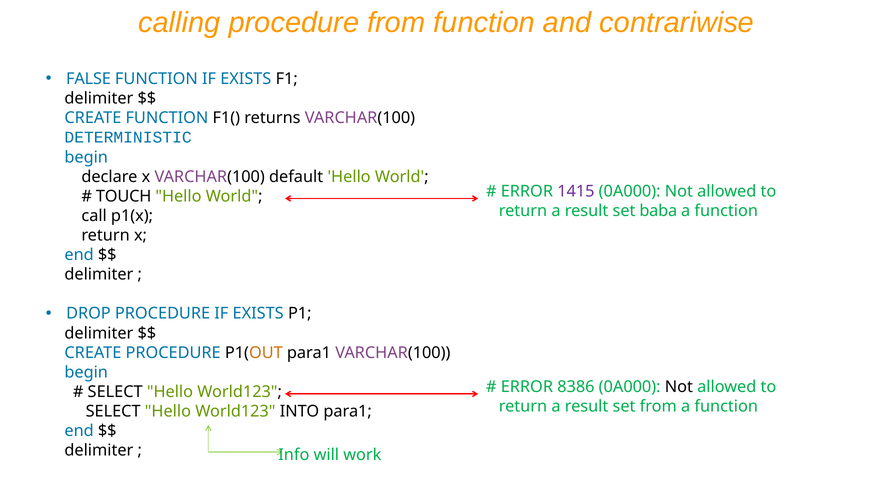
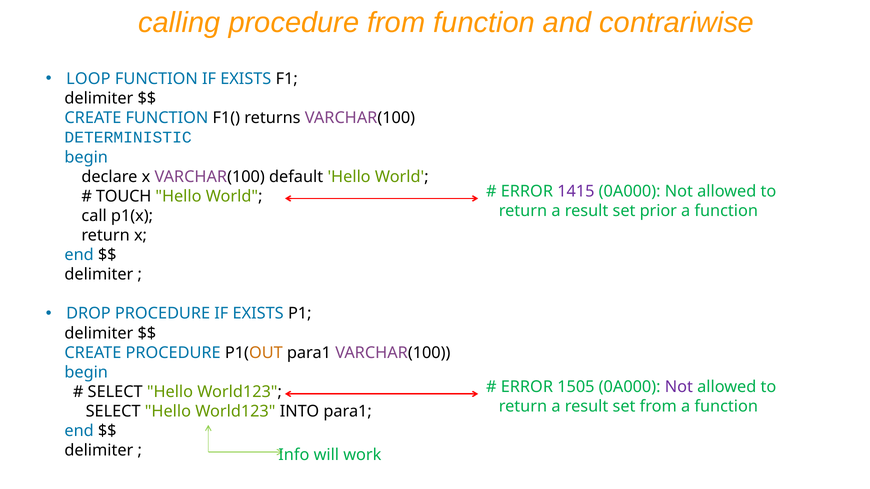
FALSE: FALSE -> LOOP (88, 79)
baba: baba -> prior (658, 211)
8386: 8386 -> 1505 (576, 387)
Not colour: black -> purple (679, 387)
